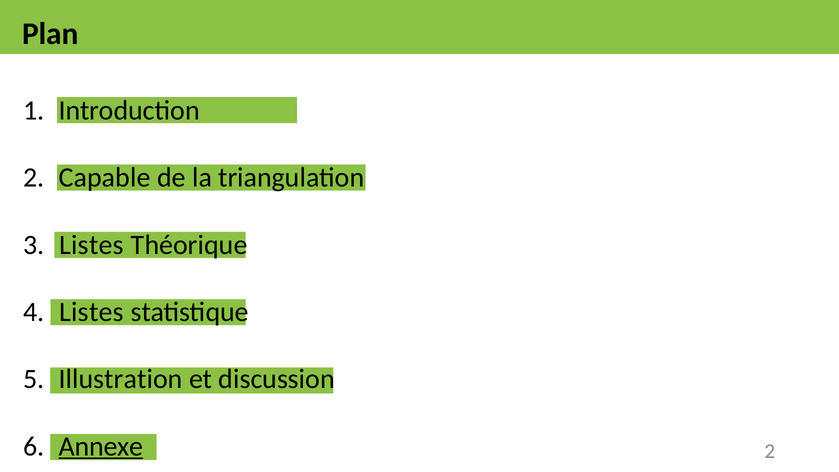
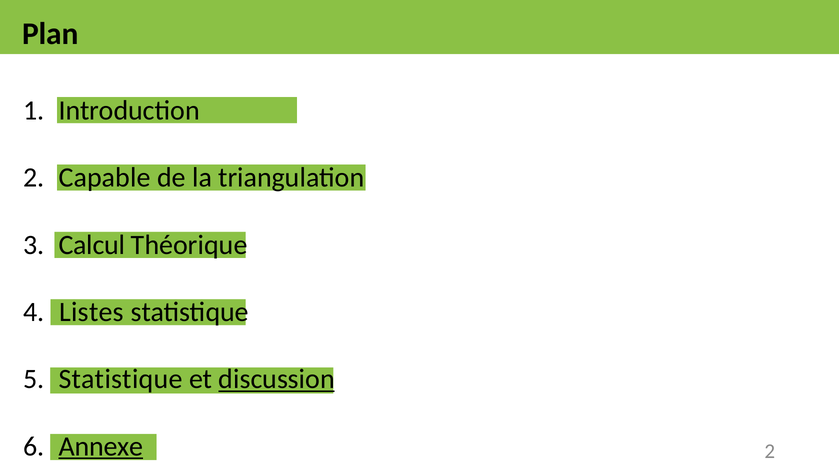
Listes: Listes -> Calcul (92, 245)
Illustration: Illustration -> Statistique (121, 379)
discussion underline: none -> present (277, 379)
